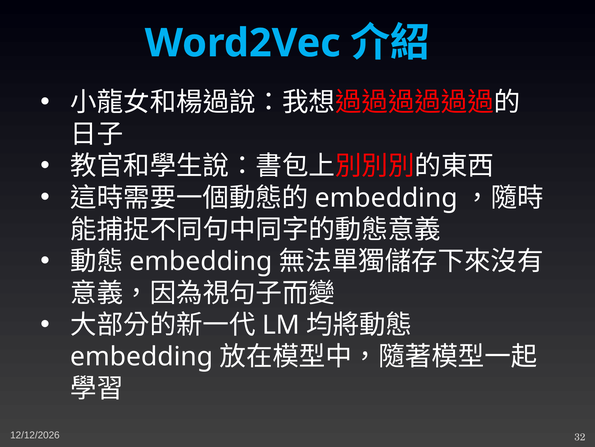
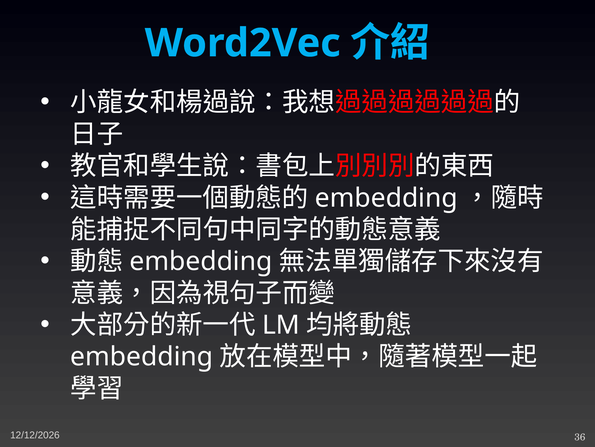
32: 32 -> 36 (580, 436)
